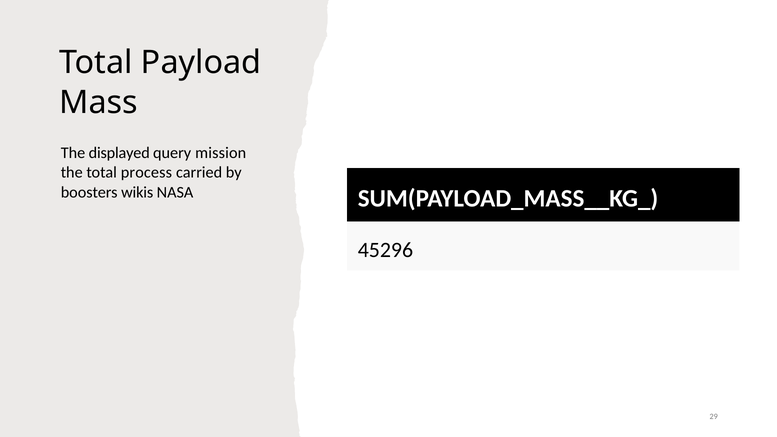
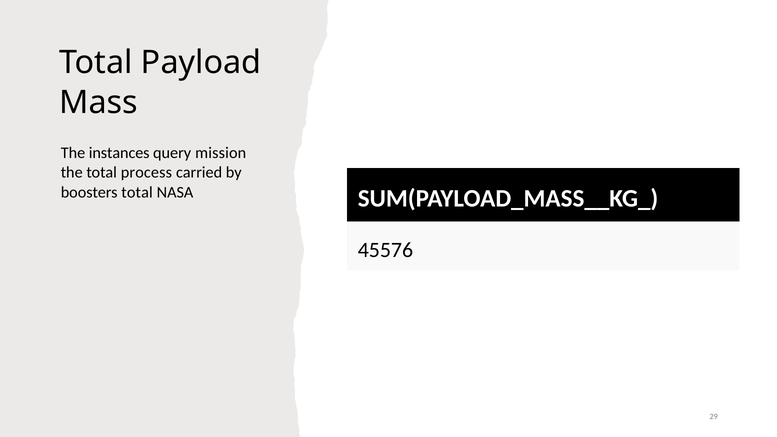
displayed: displayed -> instances (119, 153)
boosters wikis: wikis -> total (137, 192)
45296: 45296 -> 45576 (385, 250)
